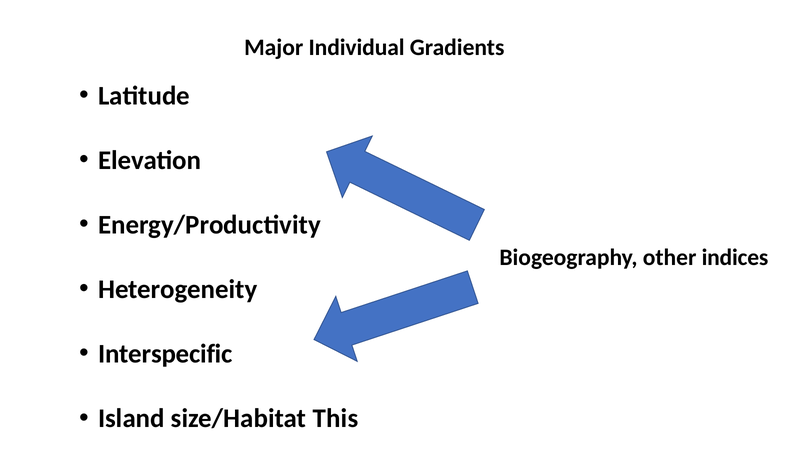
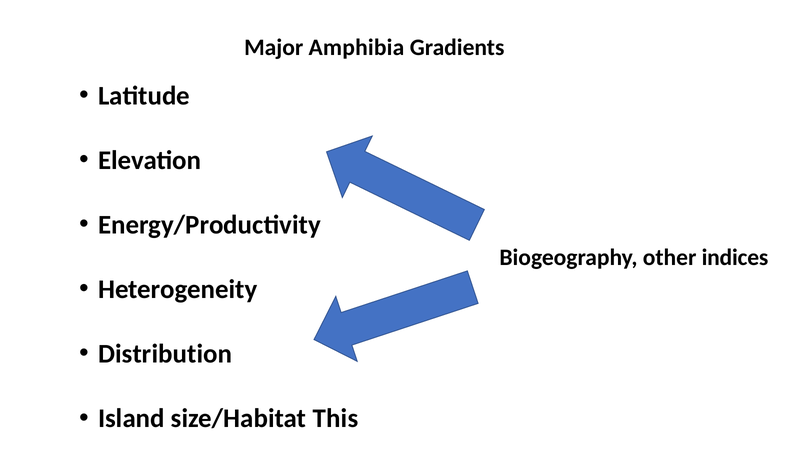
Individual: Individual -> Amphibia (356, 47)
Interspecific: Interspecific -> Distribution (165, 354)
